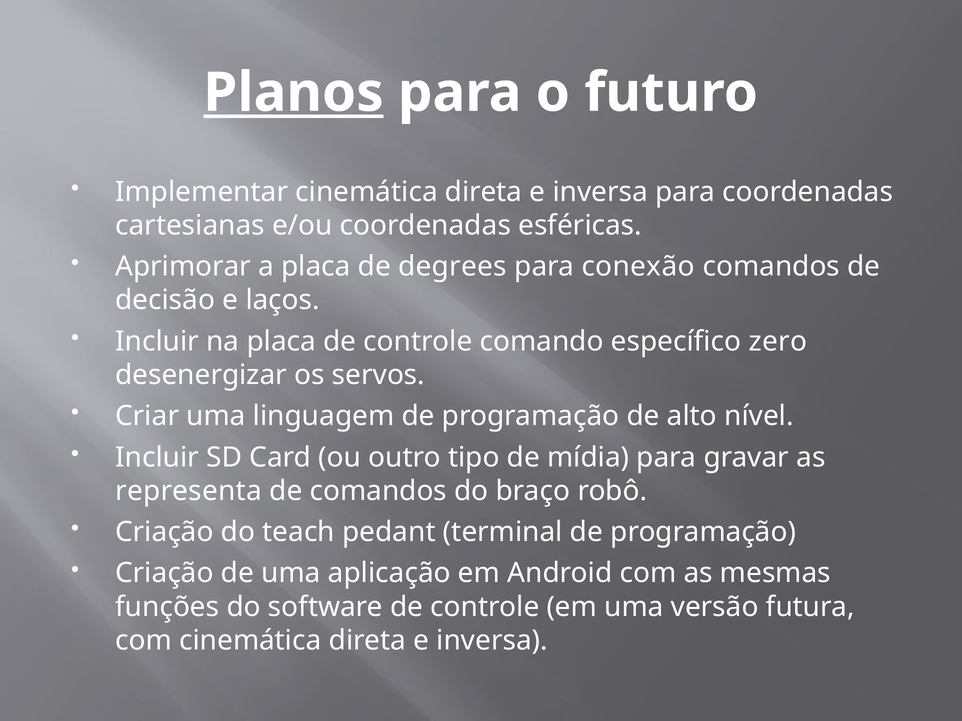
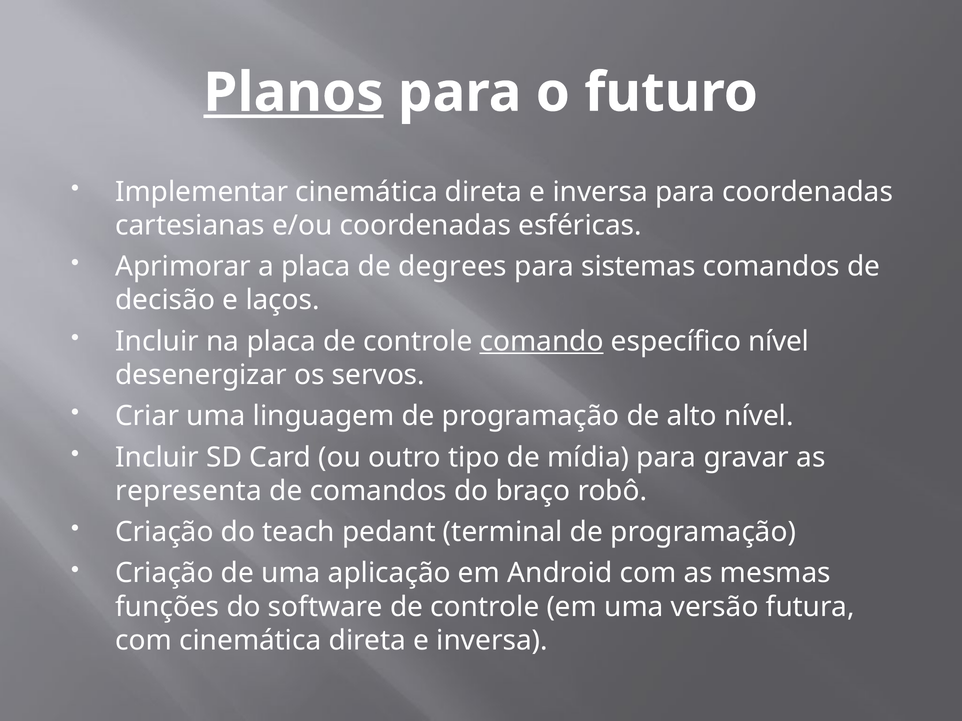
conexão: conexão -> sistemas (638, 267)
comando underline: none -> present (542, 342)
específico zero: zero -> nível (778, 342)
